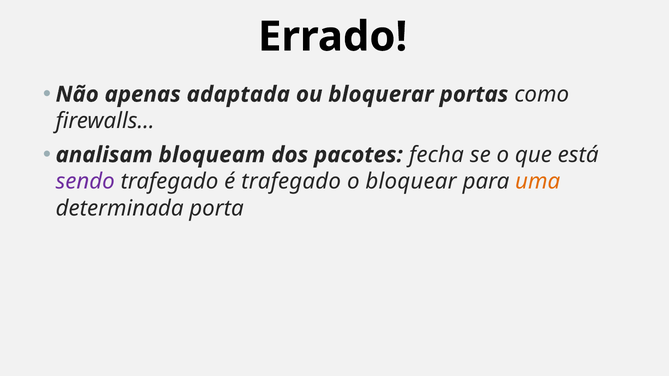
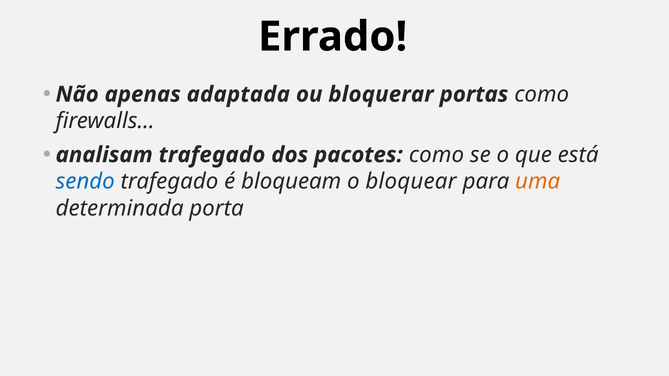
analisam bloqueam: bloqueam -> trafegado (212, 155)
pacotes fecha: fecha -> como (437, 155)
sendo colour: purple -> blue (85, 182)
é trafegado: trafegado -> bloqueam (291, 182)
